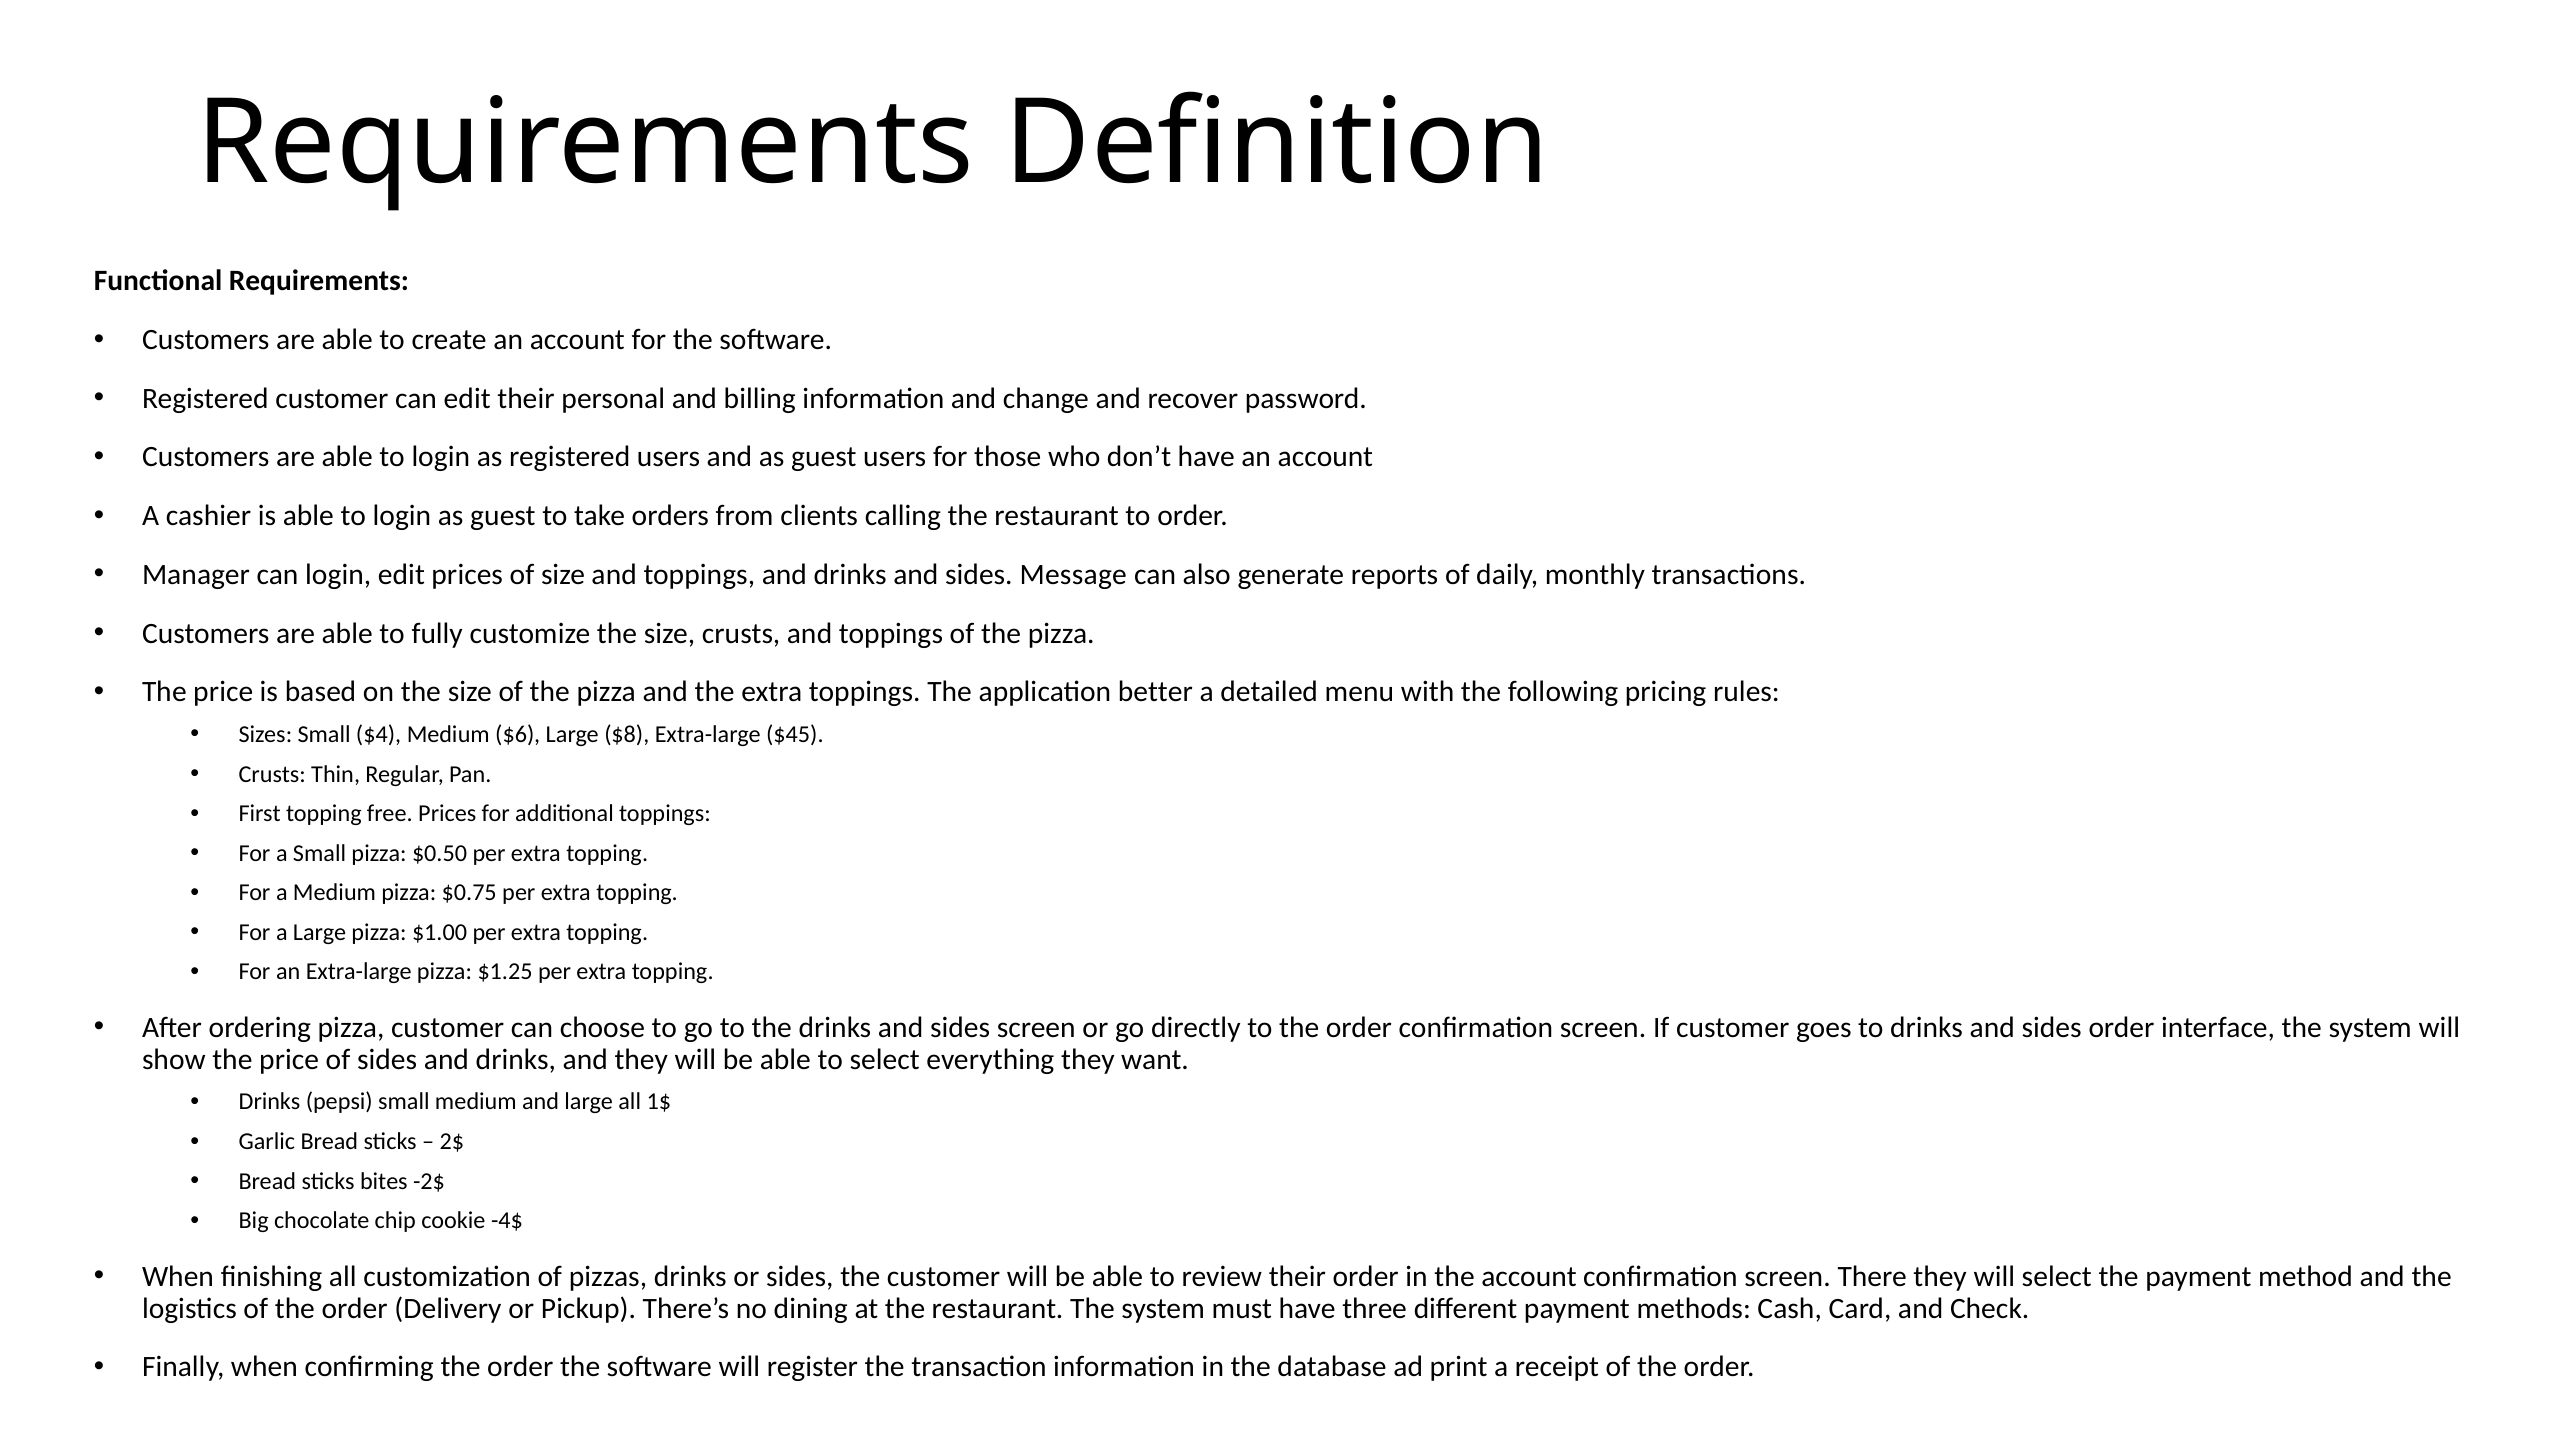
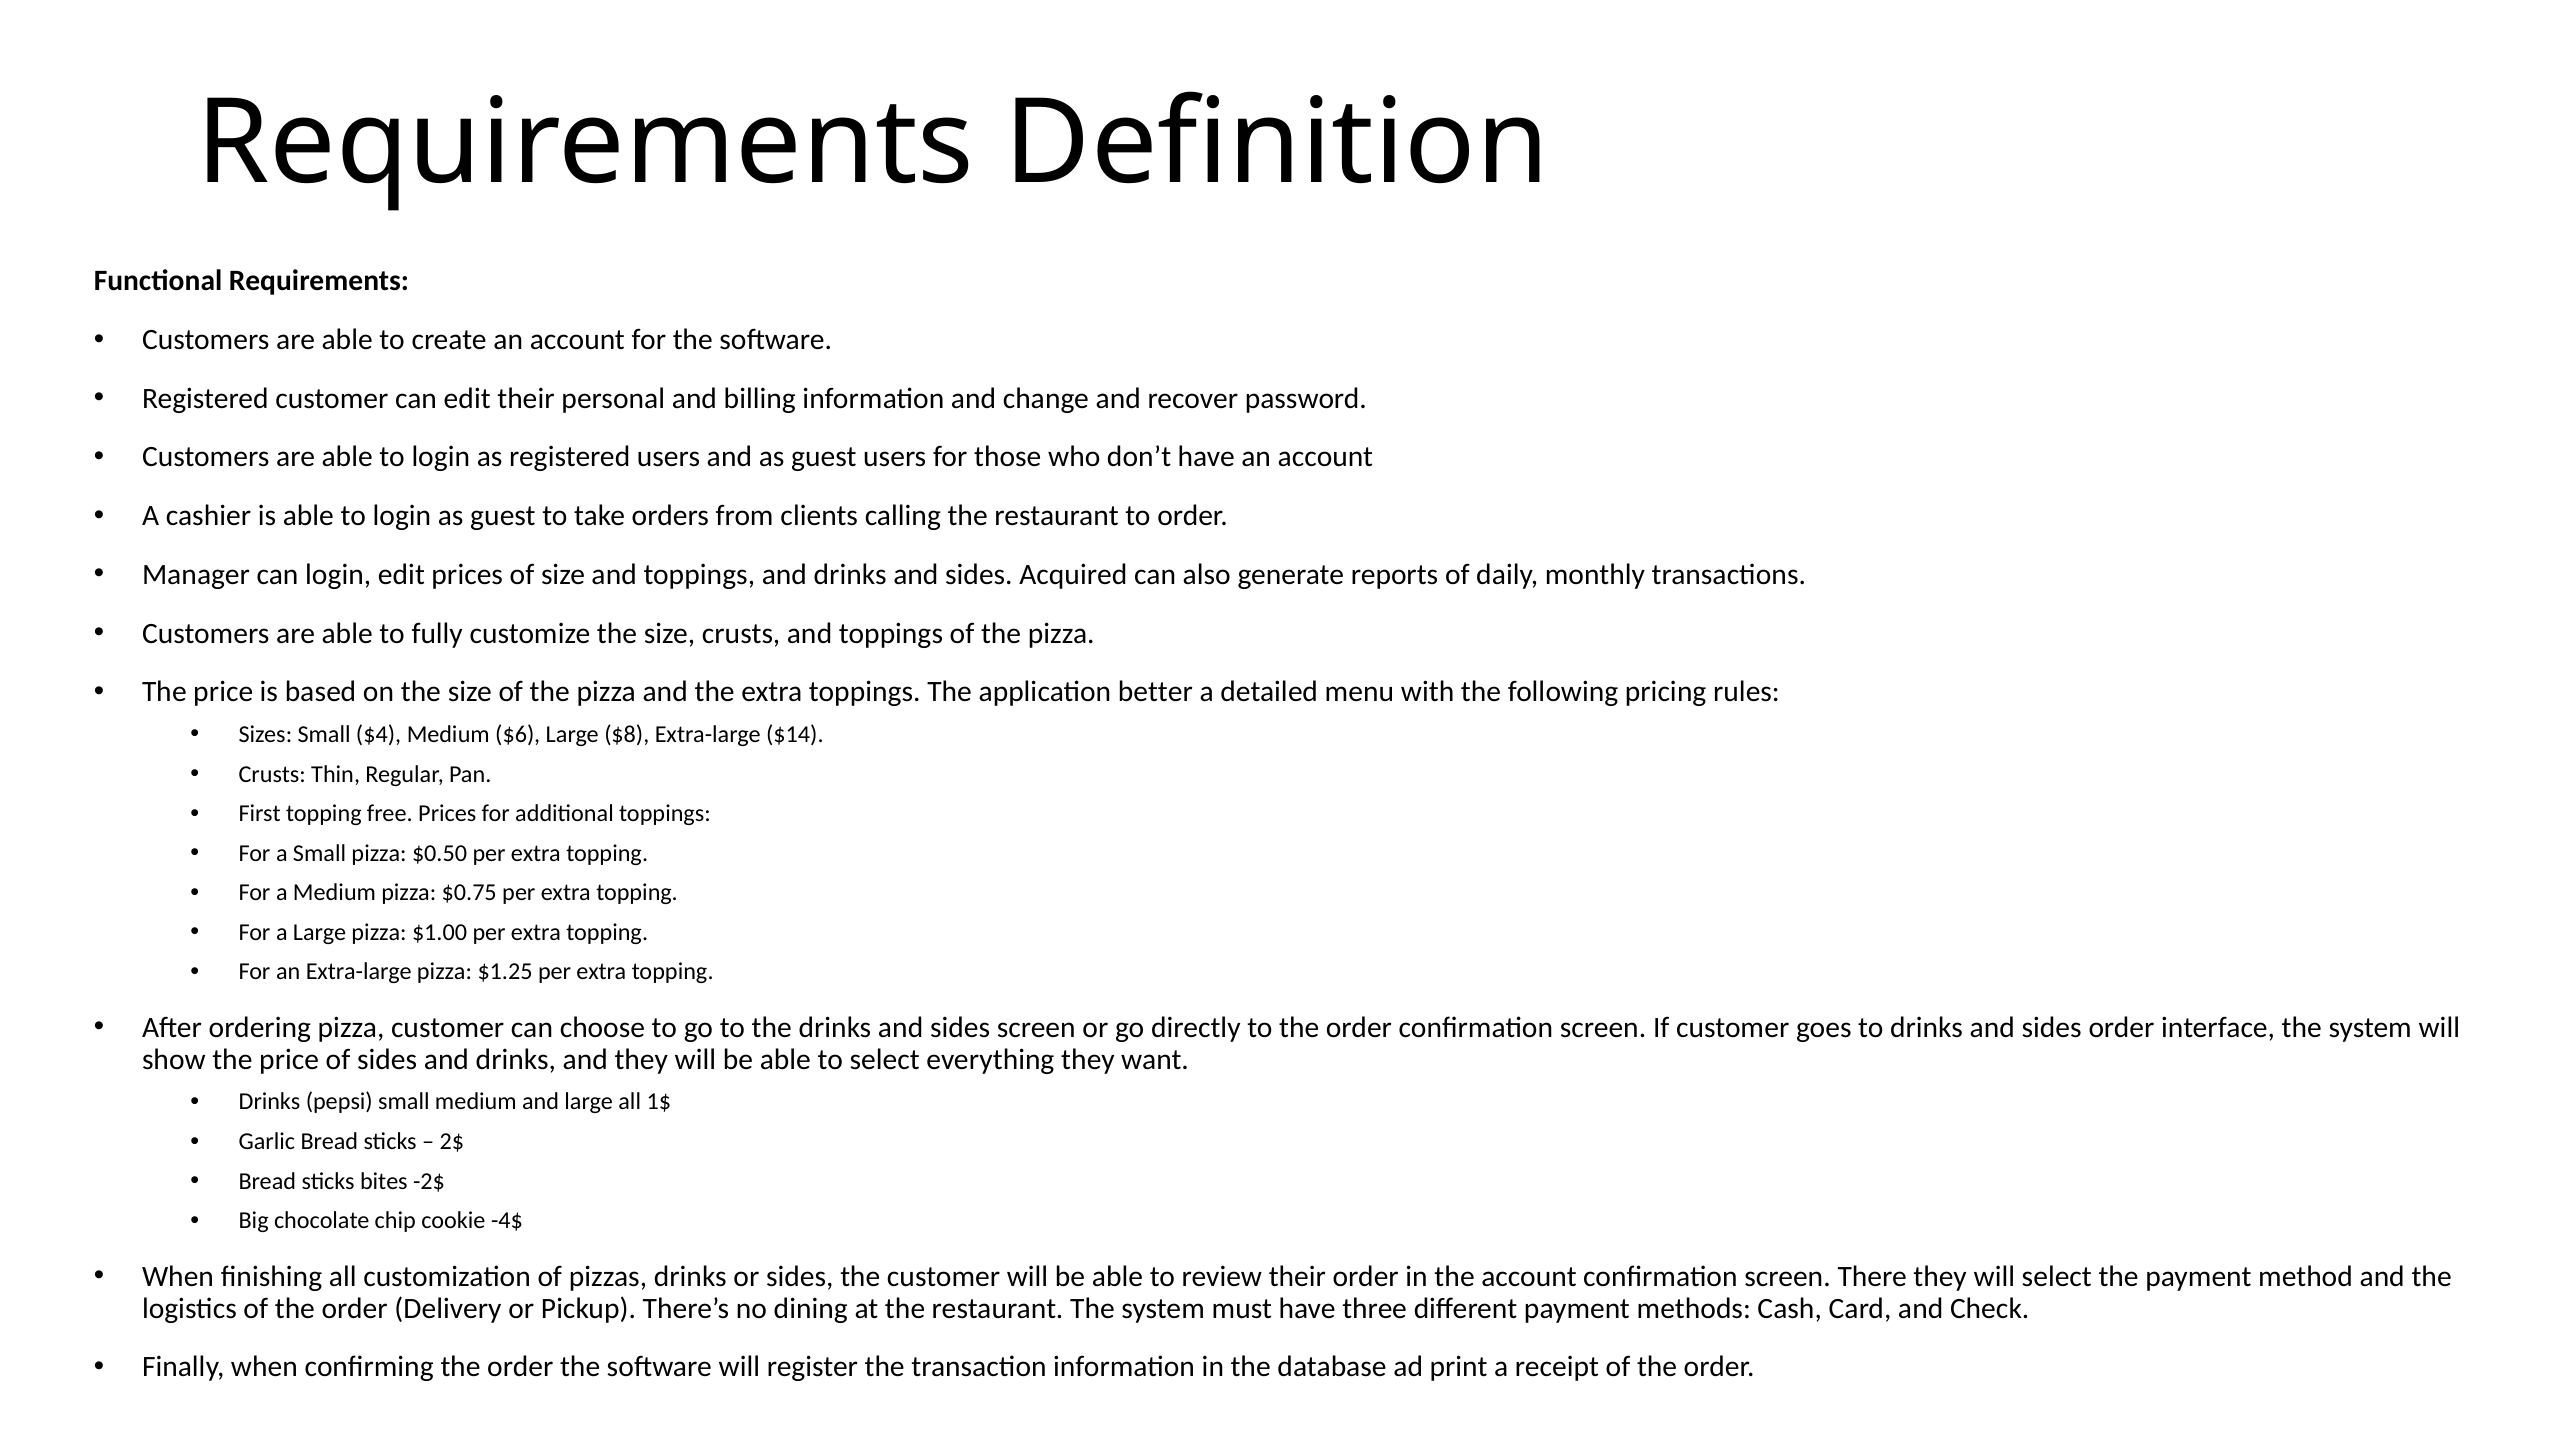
Message: Message -> Acquired (1073, 575)
$45: $45 -> $14 (795, 734)
